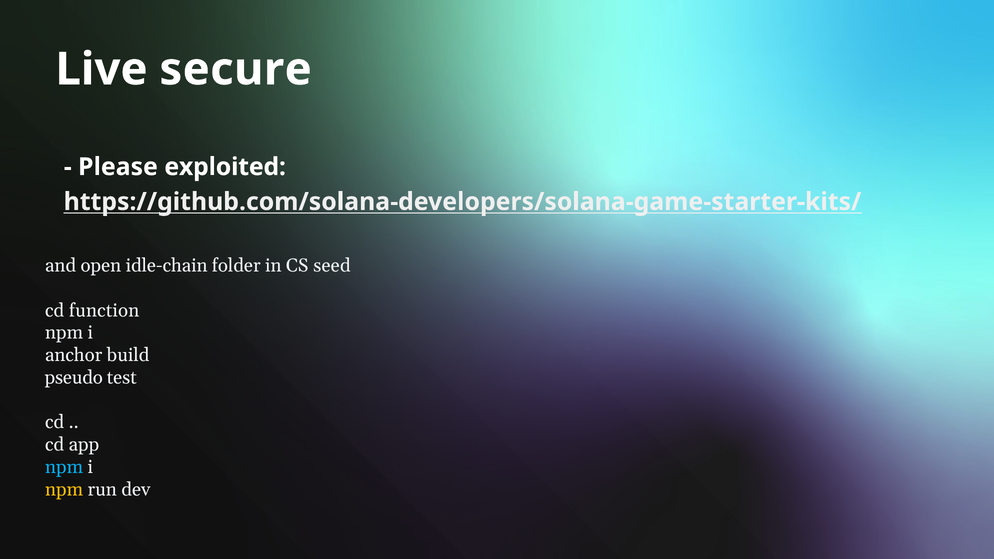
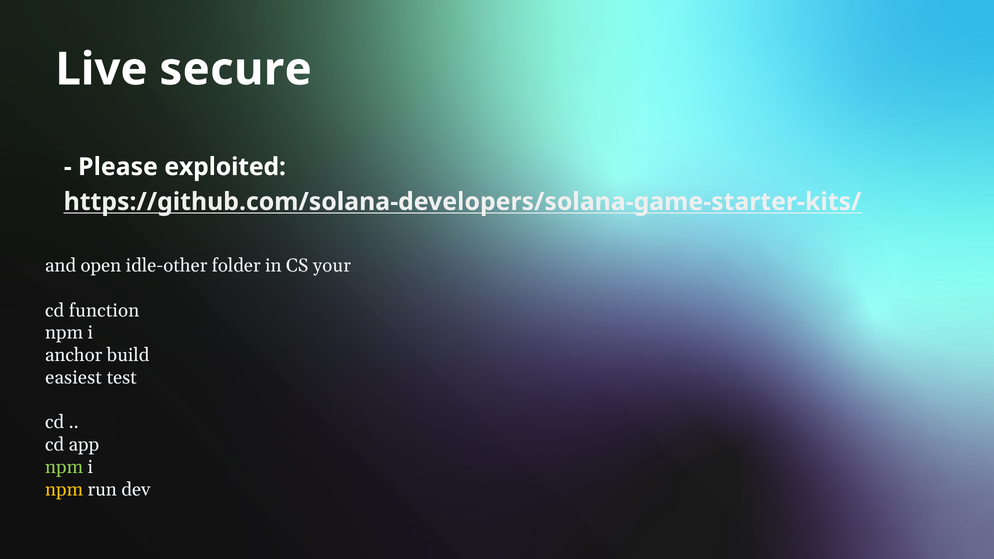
idle-chain: idle-chain -> idle-other (167, 266)
seed: seed -> your (332, 266)
pseudo: pseudo -> easiest (74, 378)
npm colour: light blue -> light green (64, 467)
